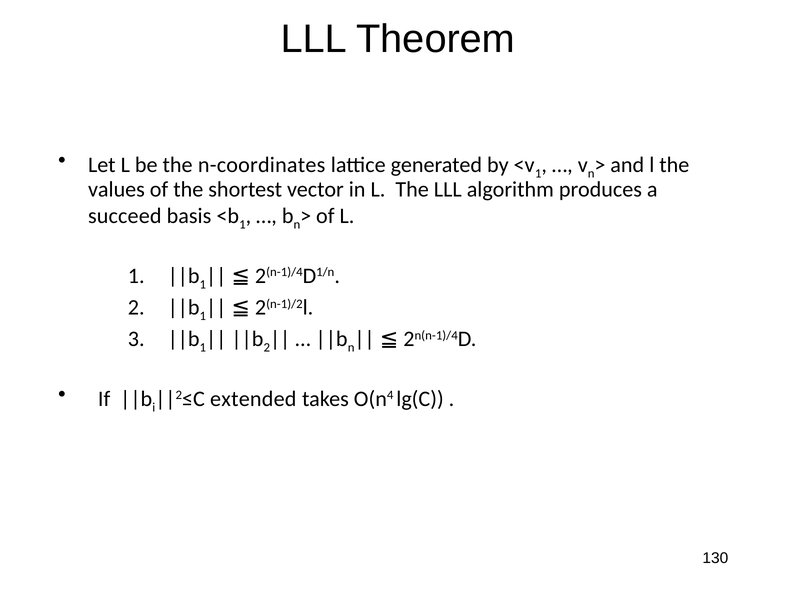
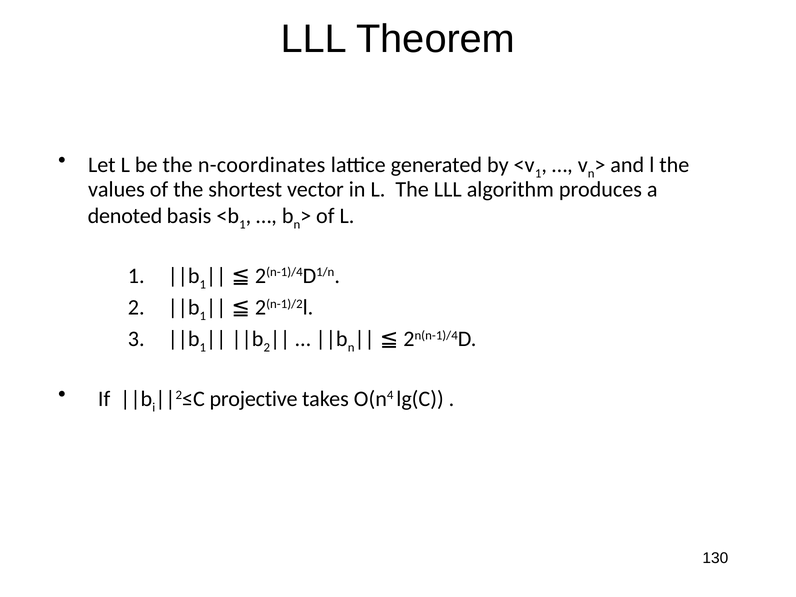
succeed: succeed -> denoted (125, 216)
extended: extended -> projective (254, 399)
